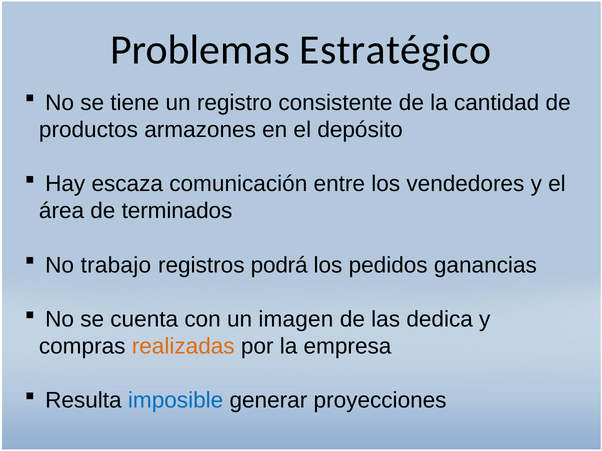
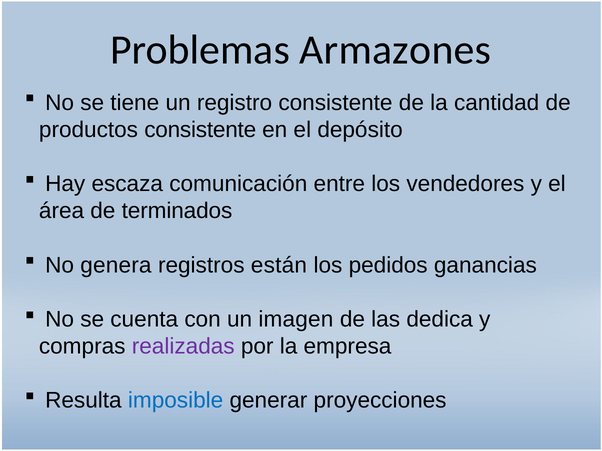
Estratégico: Estratégico -> Armazones (395, 50)
productos armazones: armazones -> consistente (200, 130)
trabajo: trabajo -> genera (116, 265)
podrá: podrá -> están (279, 265)
realizadas colour: orange -> purple (183, 347)
